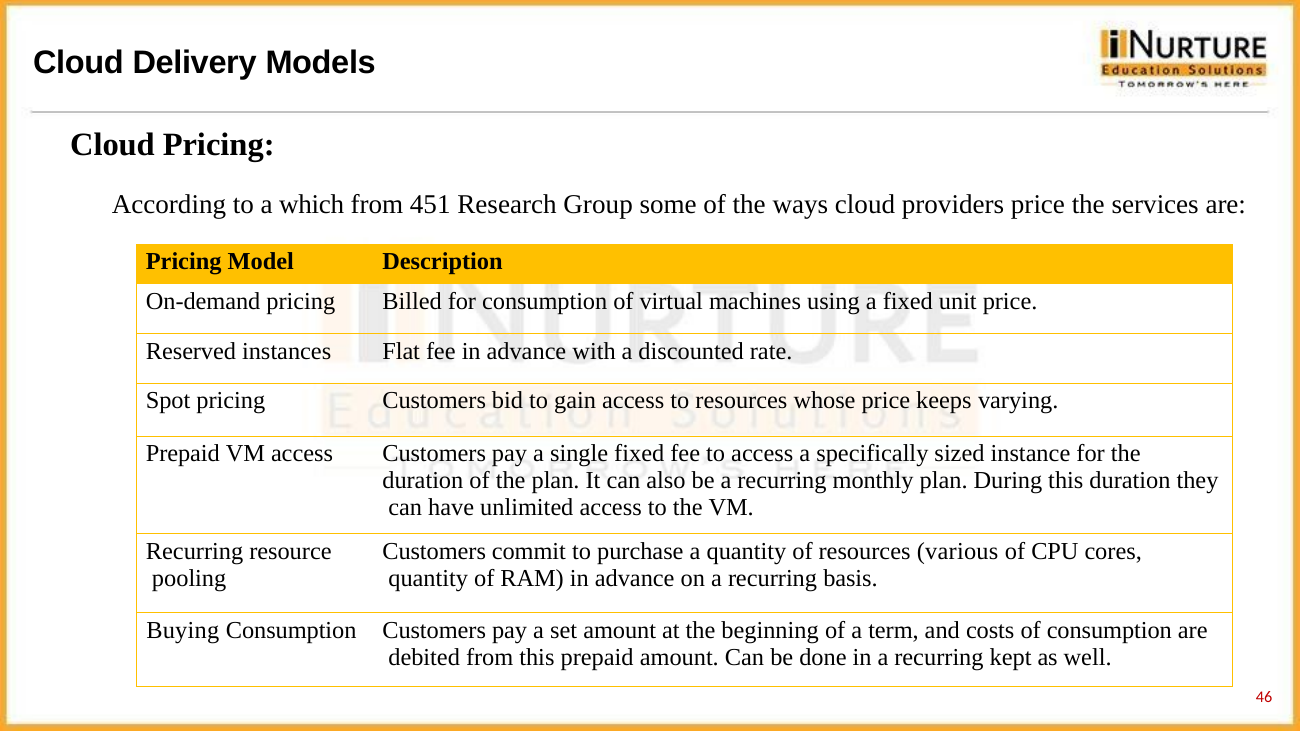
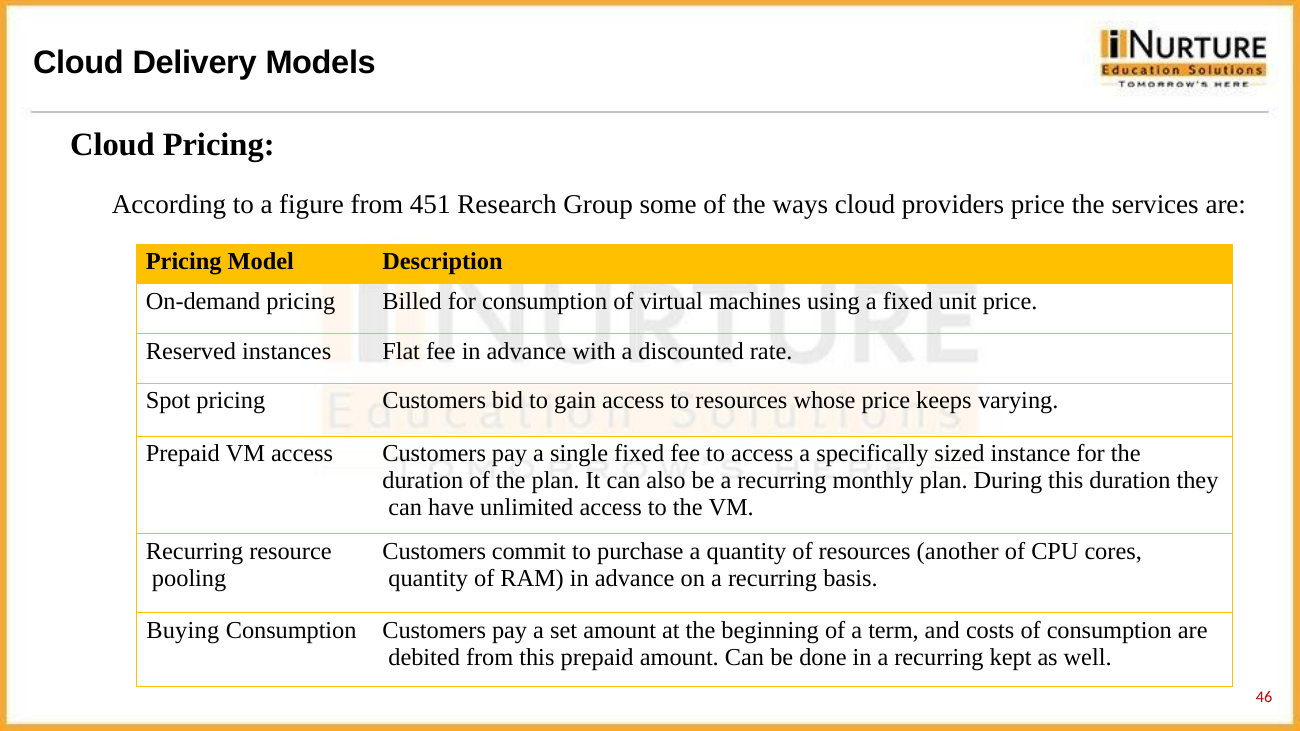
which: which -> figure (312, 204)
various: various -> another (958, 552)
